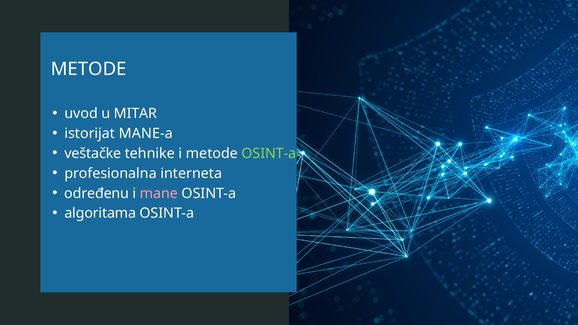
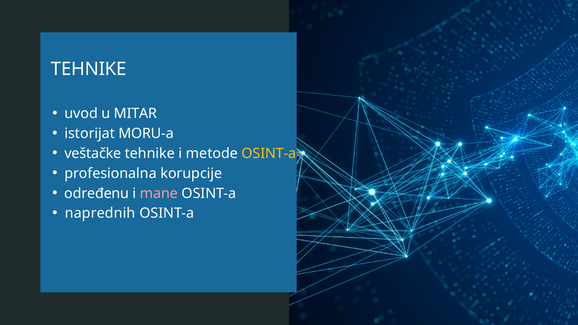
METODE: METODE -> TEHNIKE (89, 69)
MANE-a: MANE-a -> MORU-a (146, 133)
OSINT-a colour: light green -> yellow (269, 153)
interneta: interneta -> korupcije (191, 173)
algoritama: algoritama -> naprednih (100, 213)
